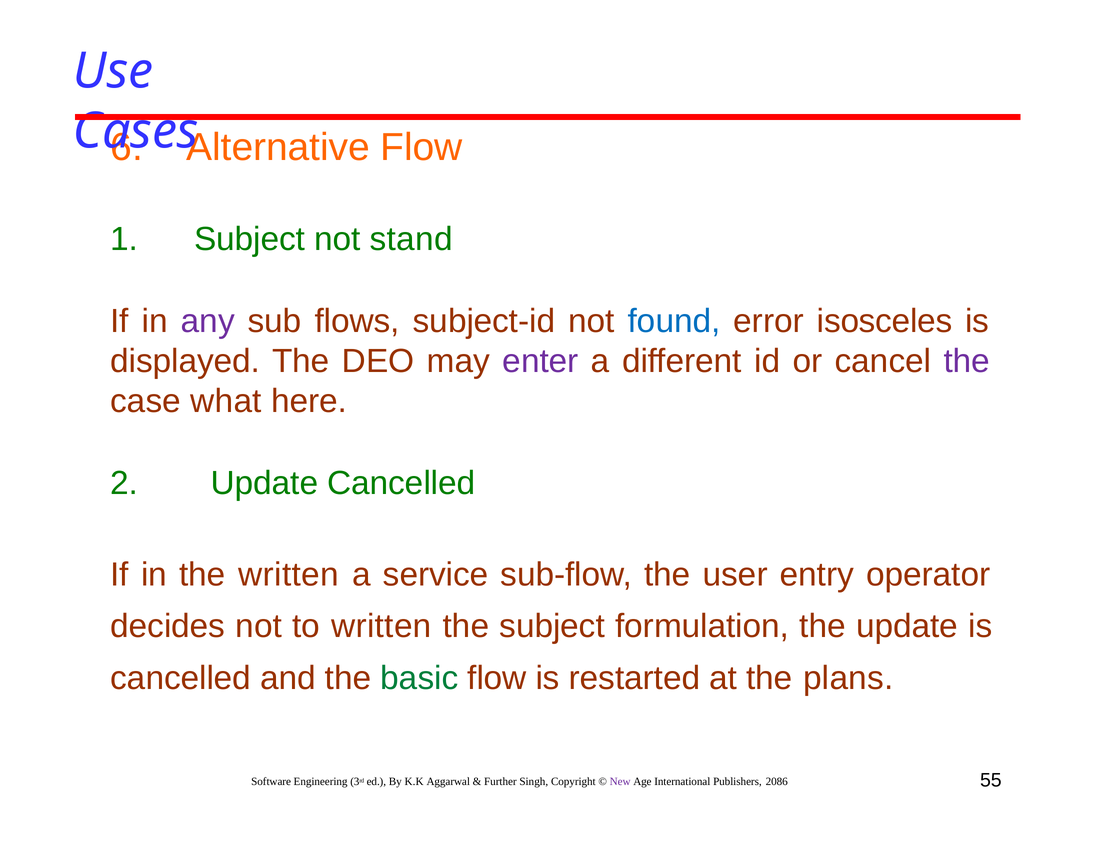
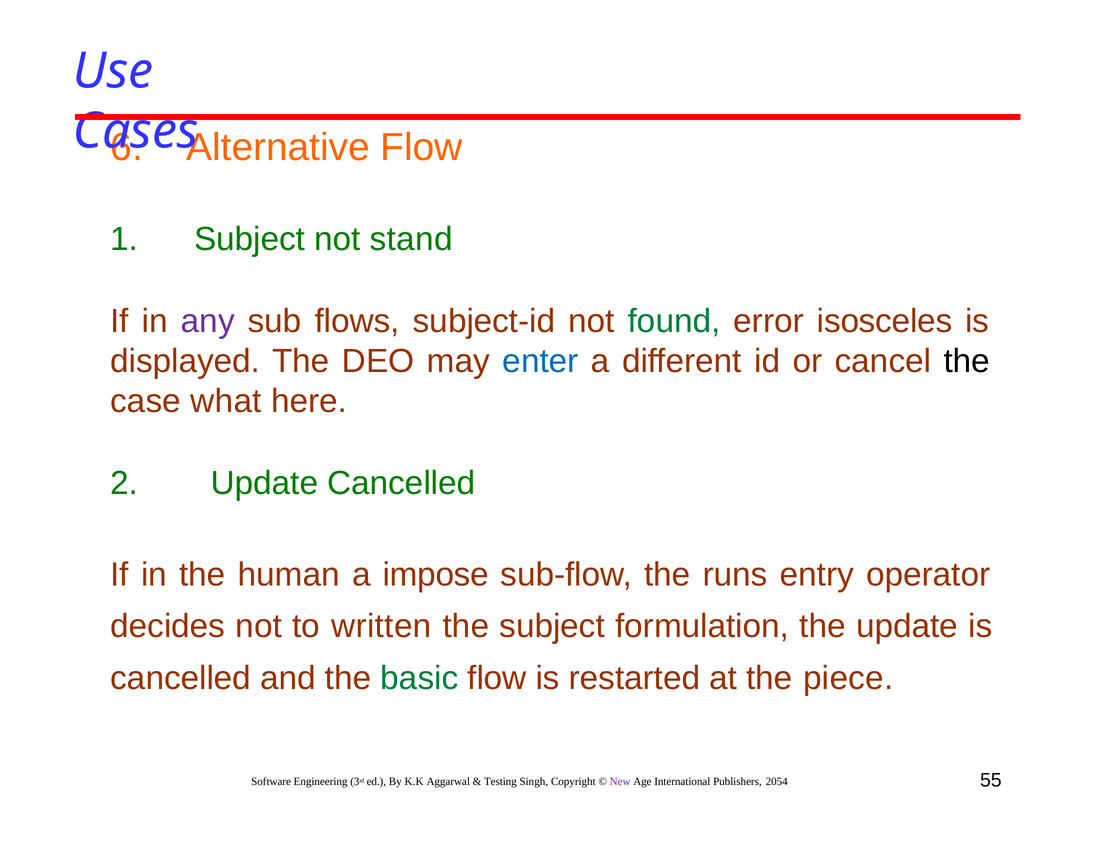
found colour: blue -> green (674, 321)
enter colour: purple -> blue (540, 361)
the colour: purple -> black (967, 361)
the written: written -> human (289, 575)
service: service -> impose (436, 575)
user: user -> runs (735, 575)
plans: plans -> piece (848, 678)
Further: Further -> Testing (500, 782)
2086: 2086 -> 2054 (777, 782)
